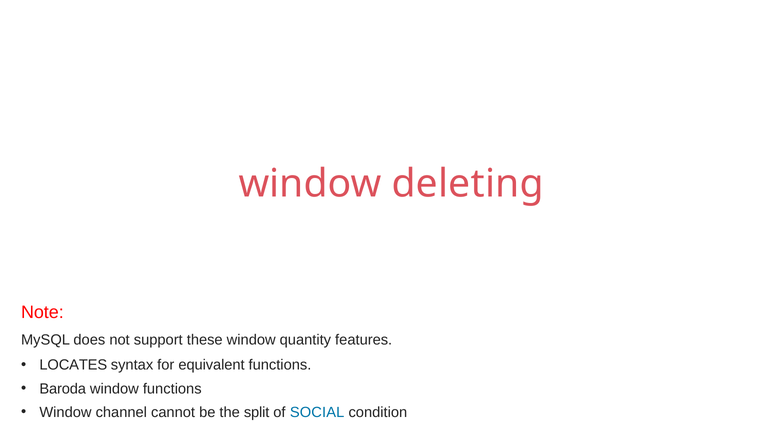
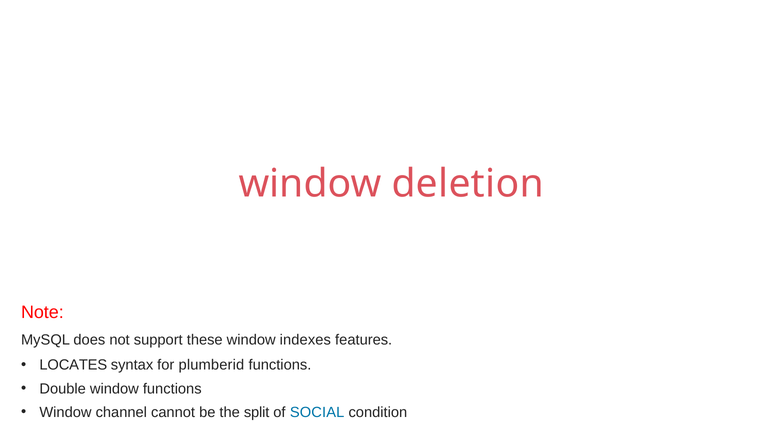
deleting: deleting -> deletion (468, 184)
quantity: quantity -> indexes (305, 339)
equivalent: equivalent -> plumberid (211, 365)
Baroda: Baroda -> Double (63, 388)
